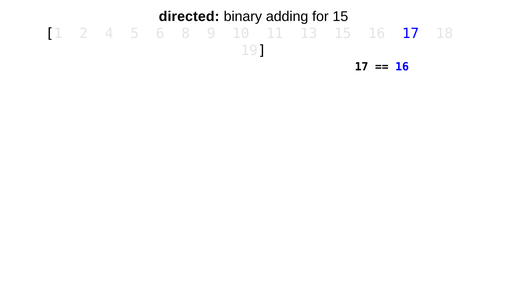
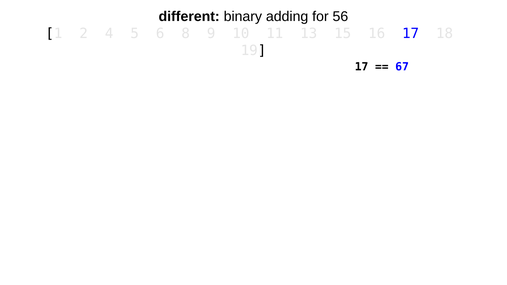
directed: directed -> different (189, 17)
for 15: 15 -> 56 (340, 17)
16: 16 -> 67 (402, 67)
